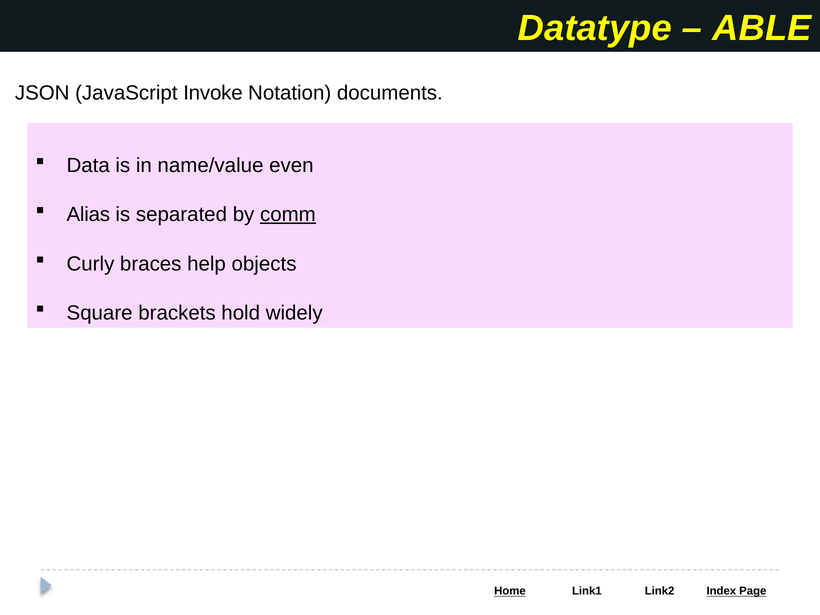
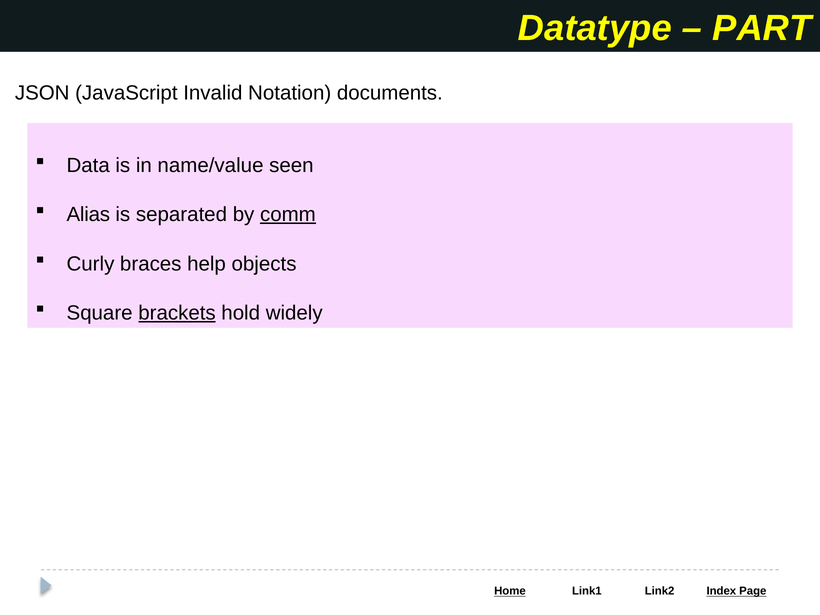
ABLE: ABLE -> PART (762, 28)
Invoke: Invoke -> Invalid (213, 93)
even: even -> seen (291, 165)
brackets underline: none -> present (177, 313)
